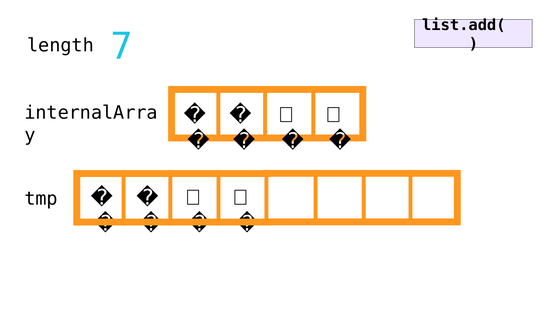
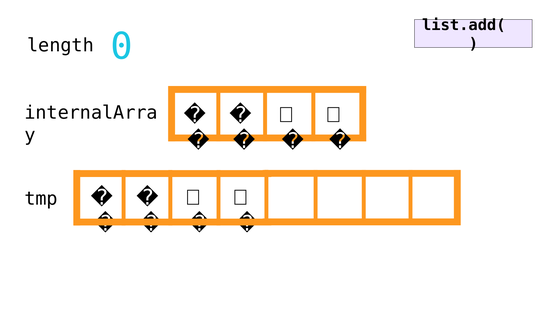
7: 7 -> 0 (122, 47)
